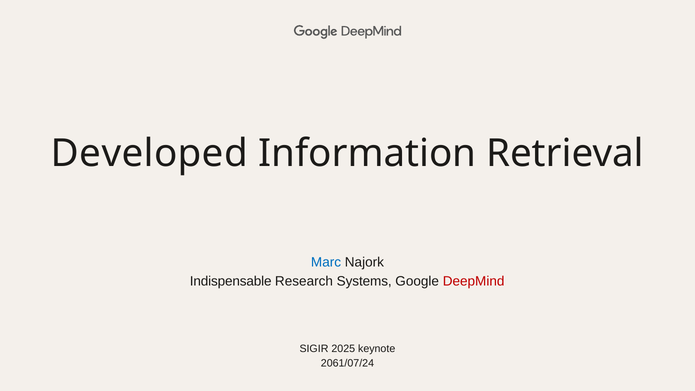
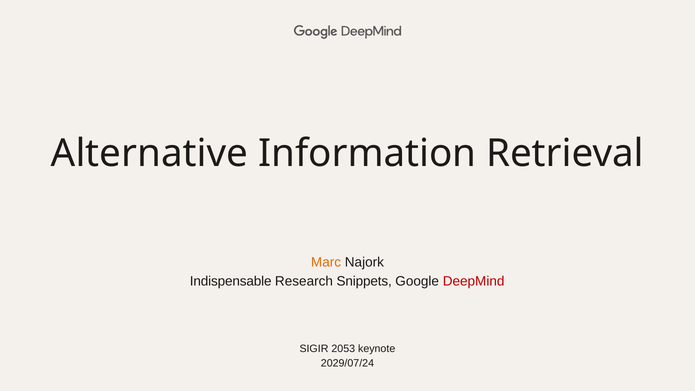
Developed: Developed -> Alternative (149, 154)
Marc colour: blue -> orange (326, 262)
Systems: Systems -> Snippets (364, 281)
2025: 2025 -> 2053 (343, 349)
2061/07/24: 2061/07/24 -> 2029/07/24 (347, 363)
